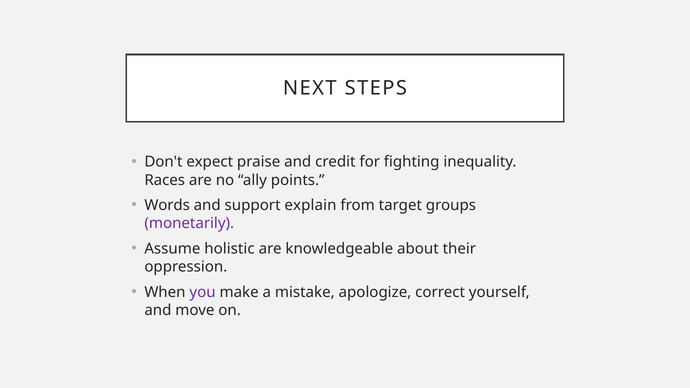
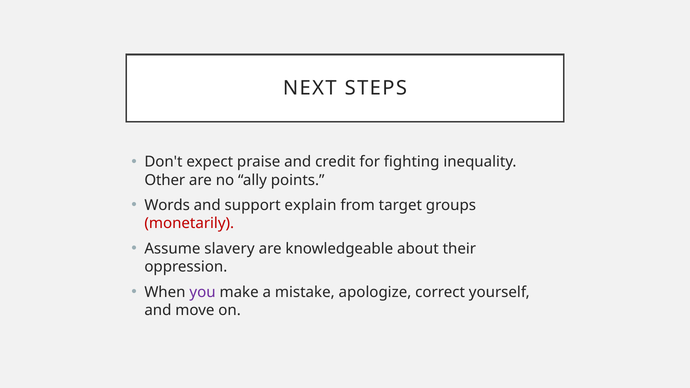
Races: Races -> Other (165, 180)
monetarily colour: purple -> red (189, 224)
holistic: holistic -> slavery (229, 249)
